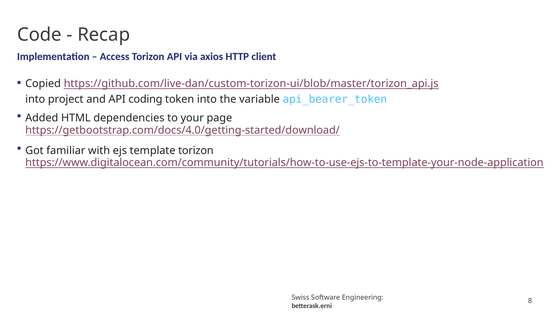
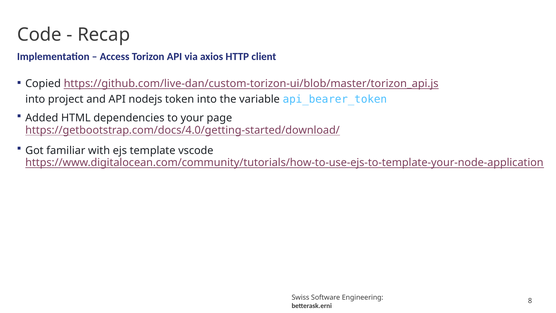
coding: coding -> nodejs (145, 99)
template torizon: torizon -> vscode (196, 150)
